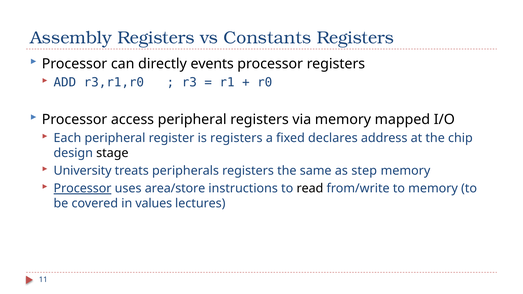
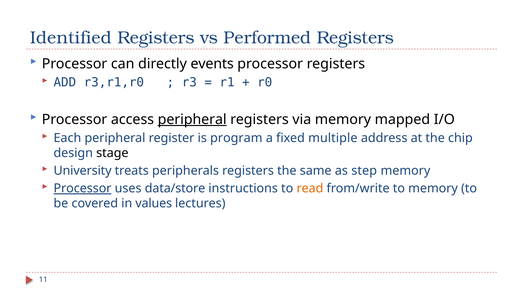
Assembly: Assembly -> Identified (71, 38)
Constants: Constants -> Performed (267, 38)
peripheral underline: none -> present (192, 119)
is registers: registers -> program (236, 138)
declares: declares -> multiple (333, 138)
area/store: area/store -> data/store (175, 189)
read colour: black -> orange (310, 189)
